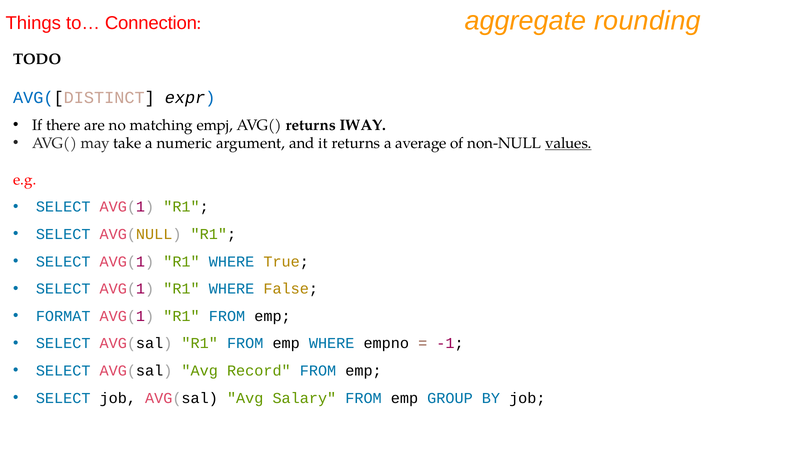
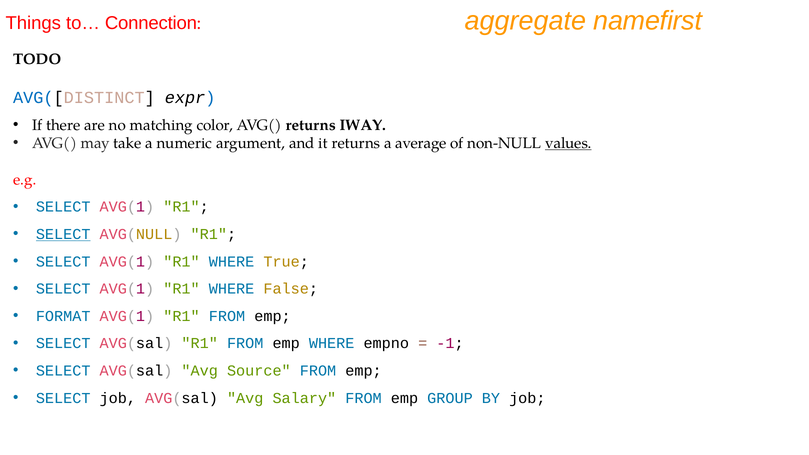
rounding: rounding -> namefirst (648, 21)
empj: empj -> color (215, 125)
SELECT underline: none -> present (63, 234)
Record: Record -> Source (259, 371)
